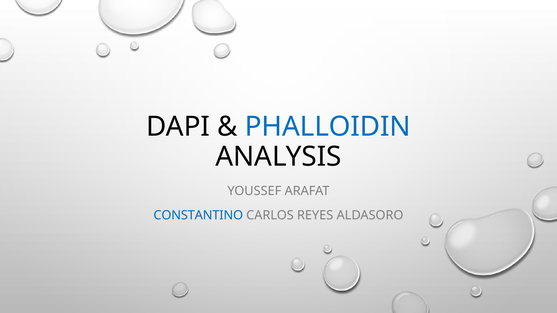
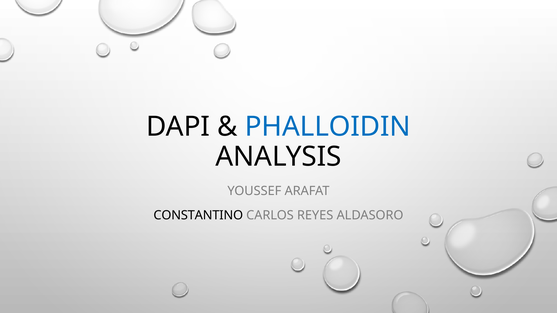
CONSTANTINO colour: blue -> black (198, 215)
